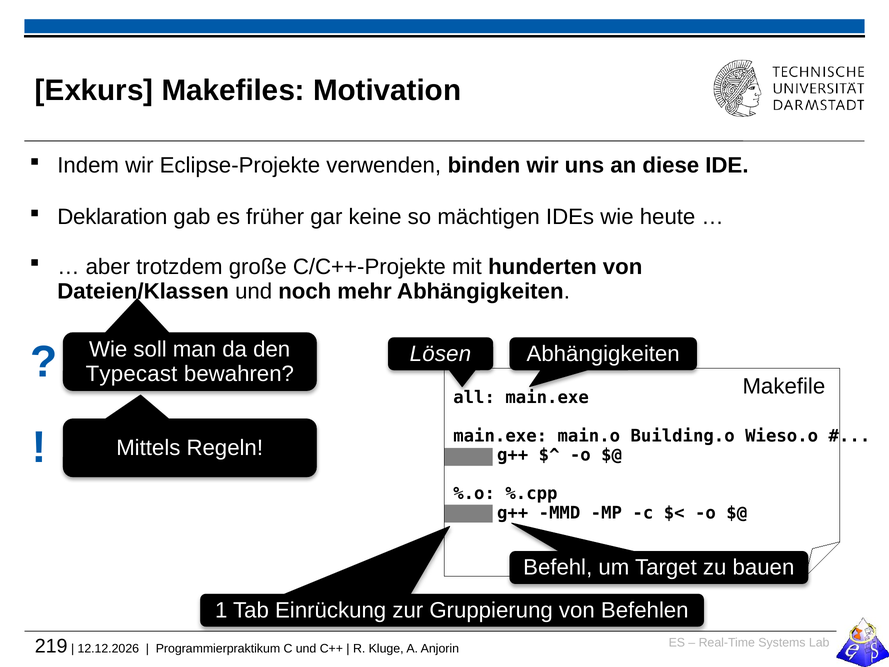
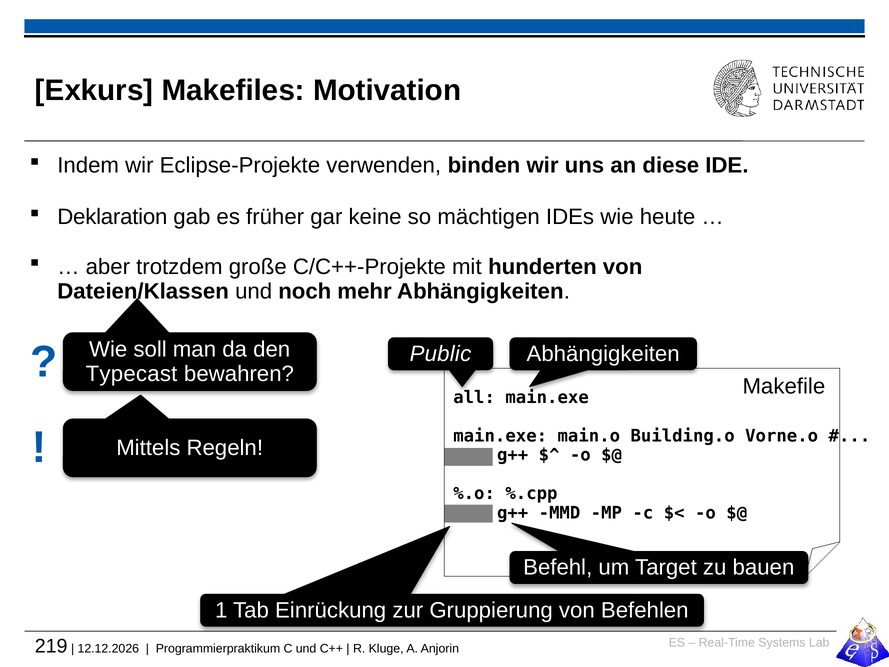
Lösen: Lösen -> Public (440, 354)
Wieso.o: Wieso.o -> Vorne.o (782, 436)
